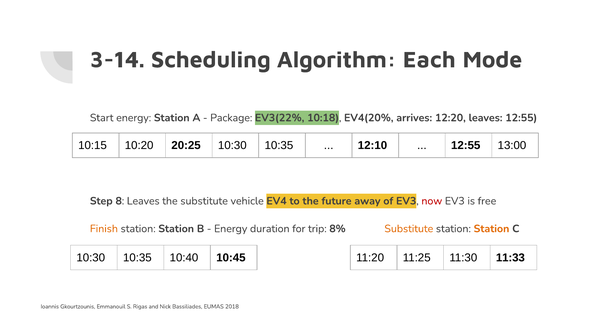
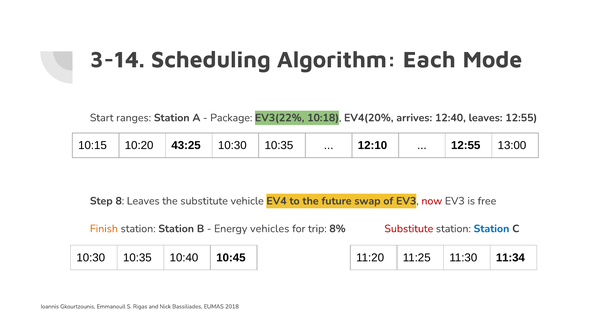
Start energy: energy -> ranges (134, 118)
12:20: 12:20 -> 12:40 (450, 118)
20:25: 20:25 -> 43:25 (186, 146)
away: away -> swap (367, 201)
duration: duration -> vehicles (270, 229)
Substitute colour: orange -> red (409, 229)
Station colour: orange -> blue (491, 229)
11:33: 11:33 -> 11:34 (510, 258)
